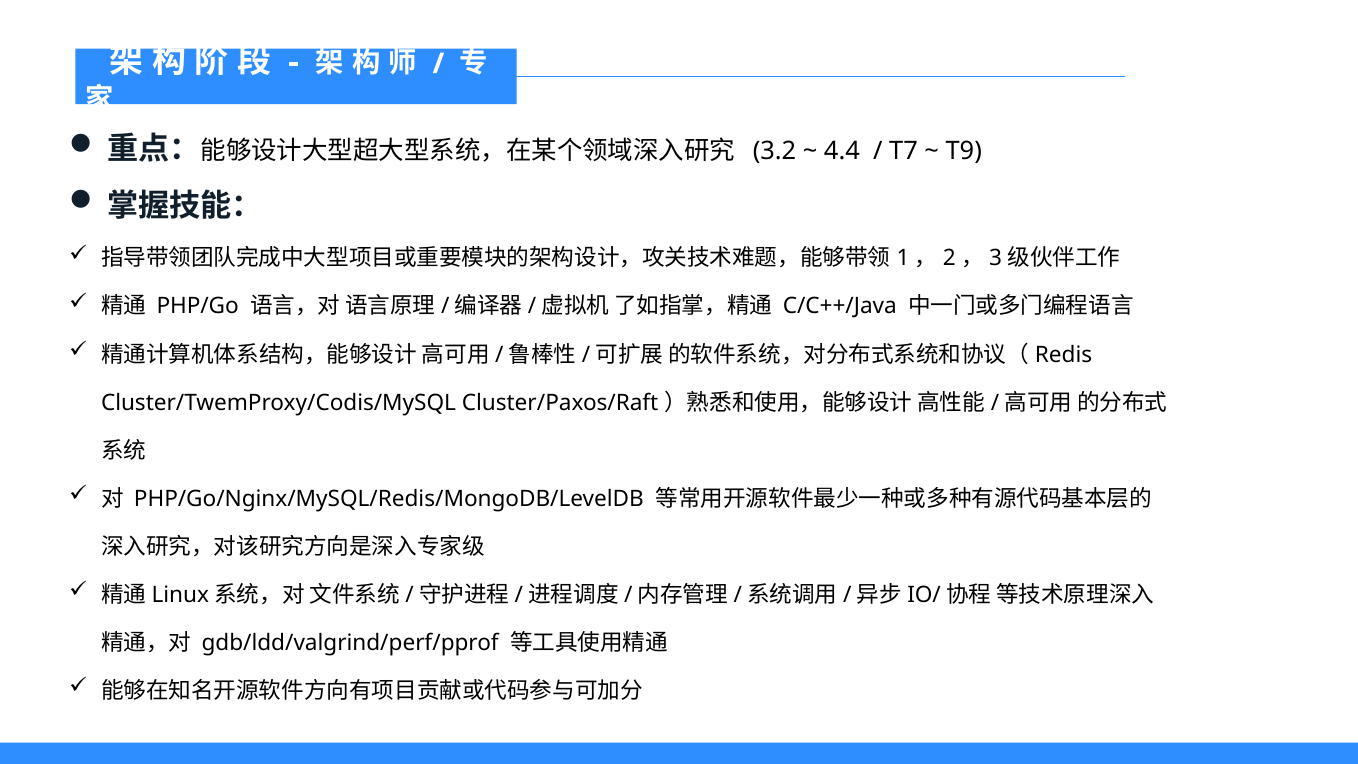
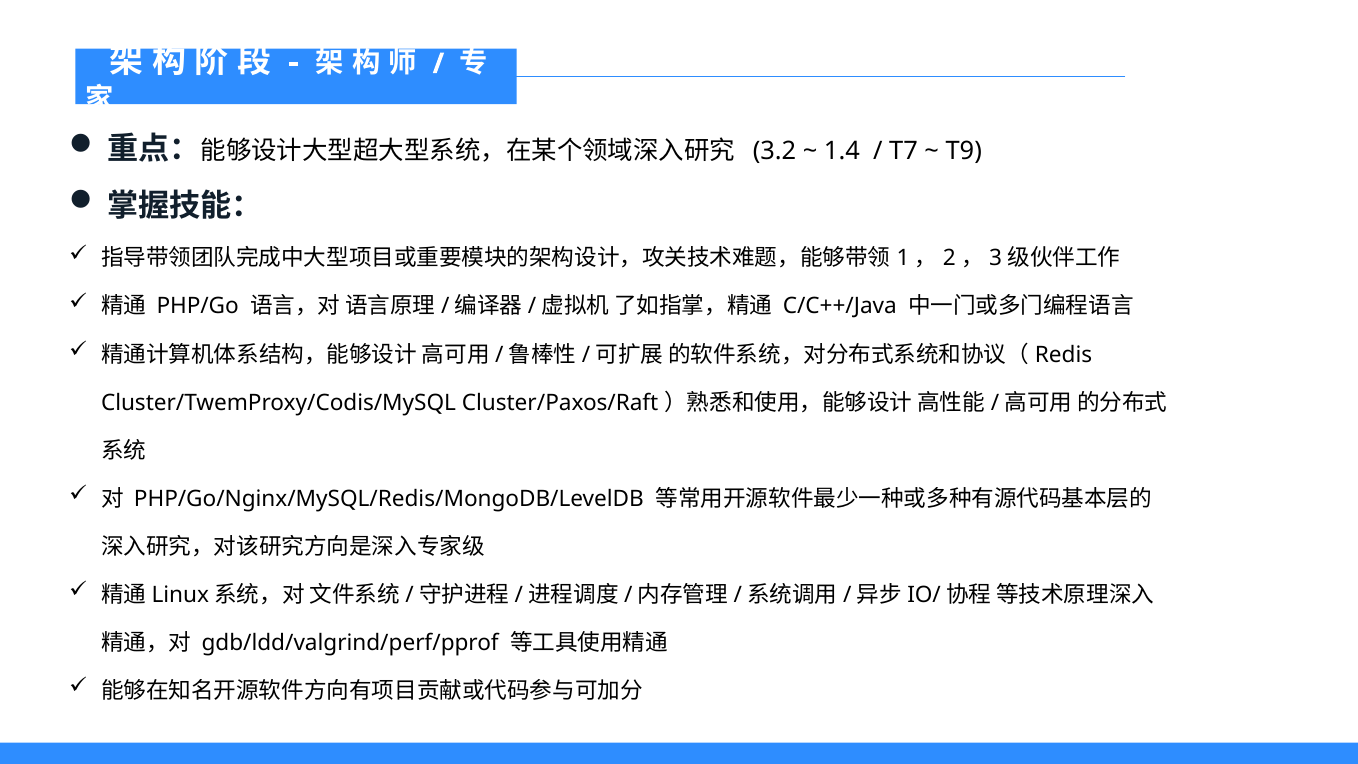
4.4: 4.4 -> 1.4 (842, 151)
